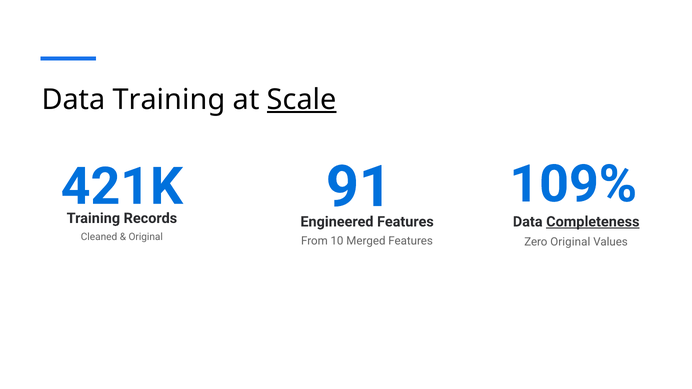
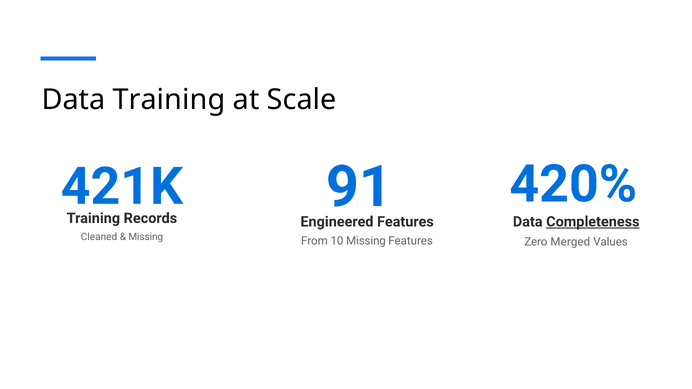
Scale underline: present -> none (302, 100)
109%: 109% -> 420% (573, 184)
Original: Original -> Missing (146, 237)
10 Merged: Merged -> Missing (366, 241)
Zero Original: Original -> Merged (570, 242)
